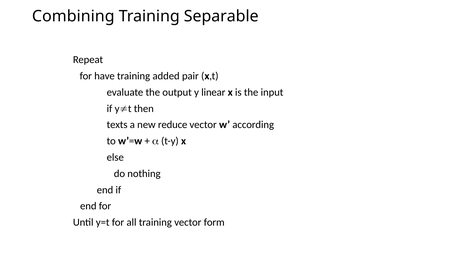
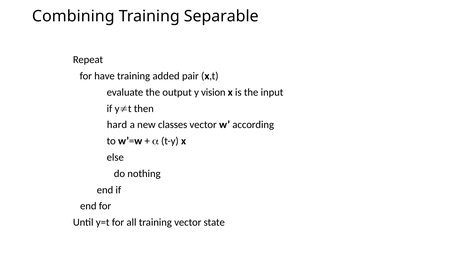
linear: linear -> vision (213, 92)
texts: texts -> hard (117, 125)
reduce: reduce -> classes (173, 125)
form: form -> state (214, 223)
